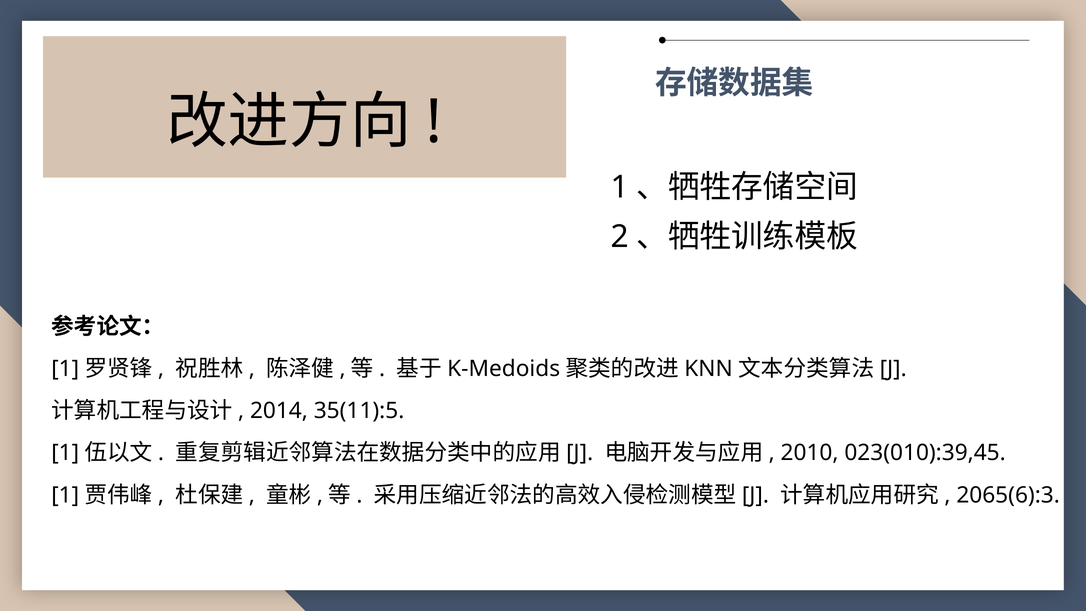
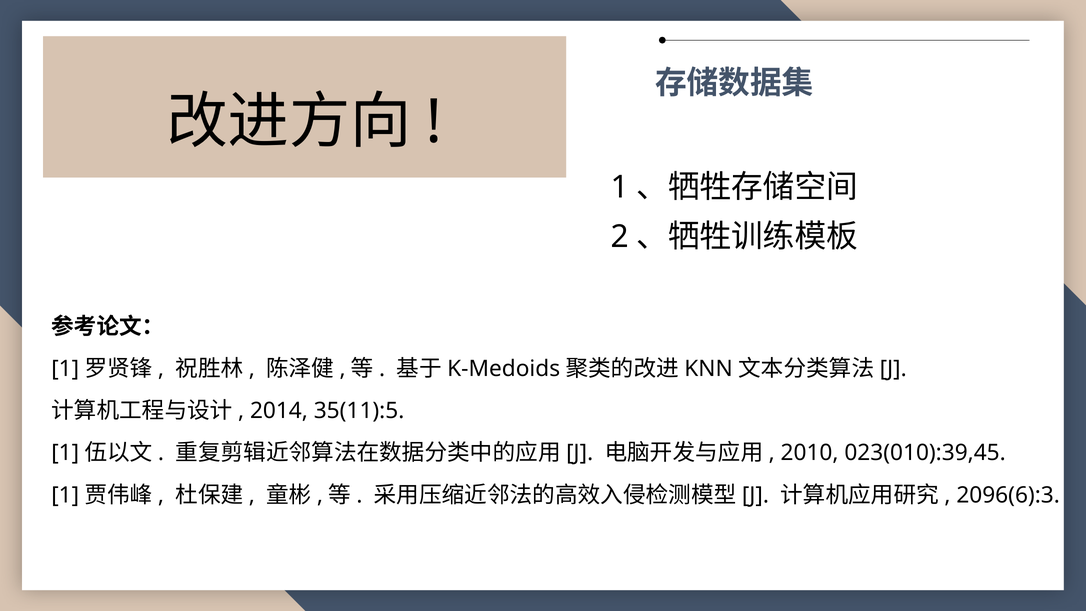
2065(6):3: 2065(6):3 -> 2096(6):3 (1008, 495)
